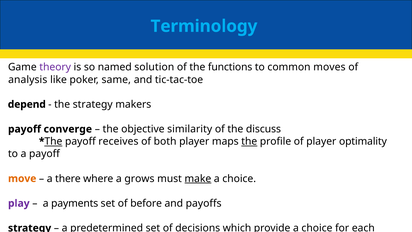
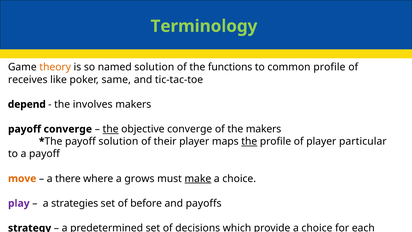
Terminology colour: light blue -> light green (204, 26)
theory colour: purple -> orange (55, 67)
common moves: moves -> profile (329, 67)
analysis: analysis -> receives (28, 80)
the strategy: strategy -> involves (93, 104)
the underline: none -> present (111, 129)
objective similarity: similarity -> converge (190, 129)
the discuss: discuss -> makers (264, 129)
The underline: present -> none (53, 141)
payoff receives: receives -> solution (118, 141)
both: both -> their (165, 141)
optimality: optimality -> particular (363, 141)
payments: payments -> strategies (75, 203)
